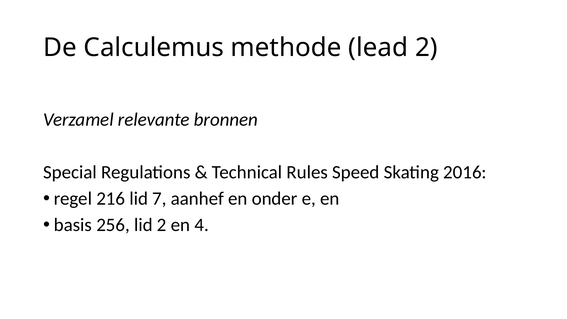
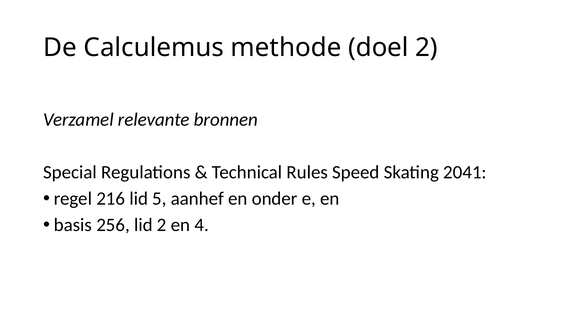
lead: lead -> doel (378, 48)
2016: 2016 -> 2041 (465, 172)
7: 7 -> 5 (159, 198)
